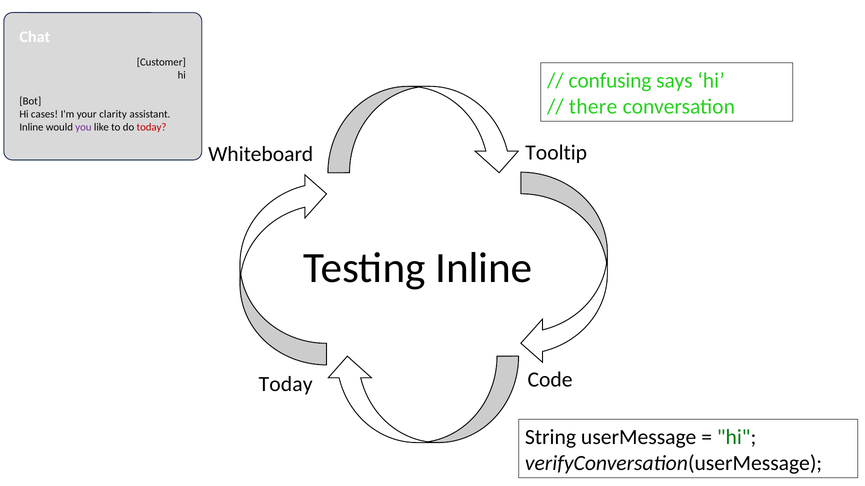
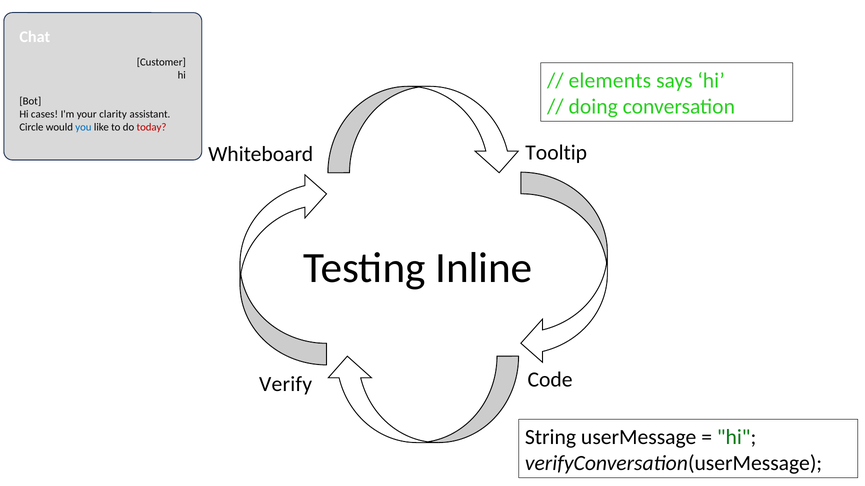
confusing: confusing -> elements (610, 81)
there: there -> doing (593, 107)
Inline: Inline -> Circle (31, 127)
you colour: purple -> blue (83, 127)
Today: Today -> Verify (286, 384)
